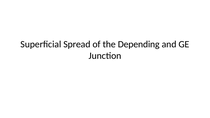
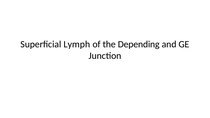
Spread: Spread -> Lymph (77, 44)
